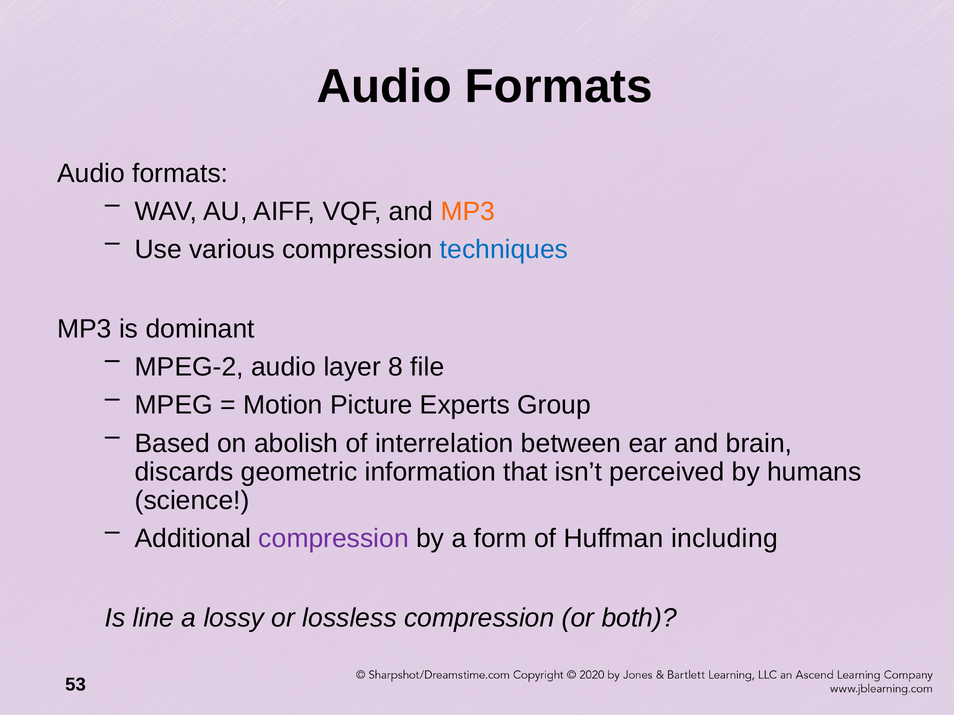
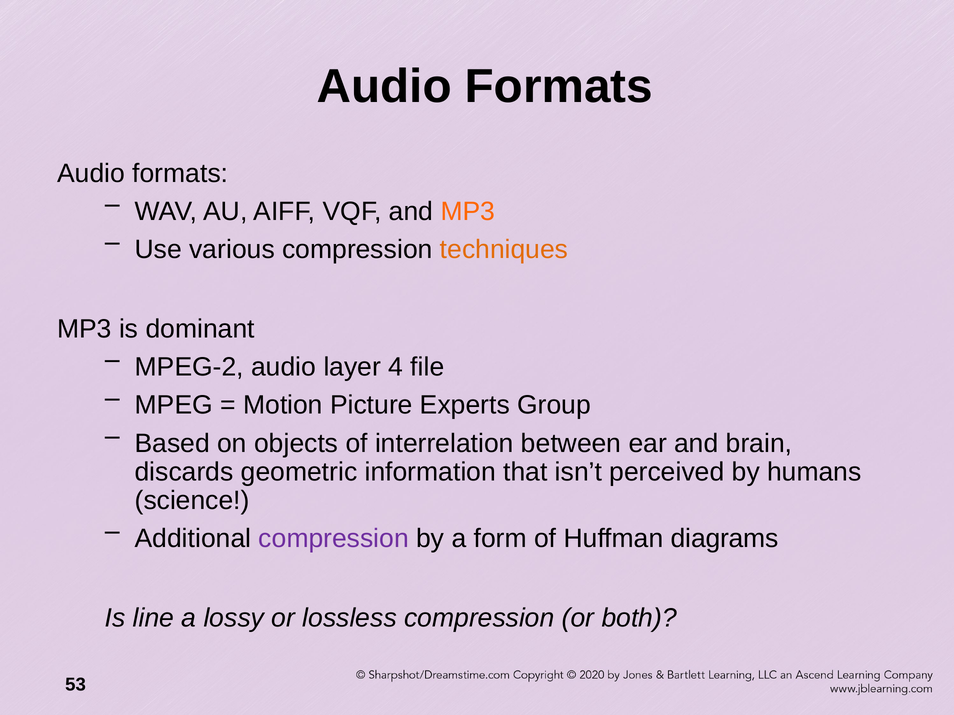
techniques colour: blue -> orange (504, 250)
8: 8 -> 4 (396, 367)
abolish: abolish -> objects (296, 444)
including: including -> diagrams (725, 539)
